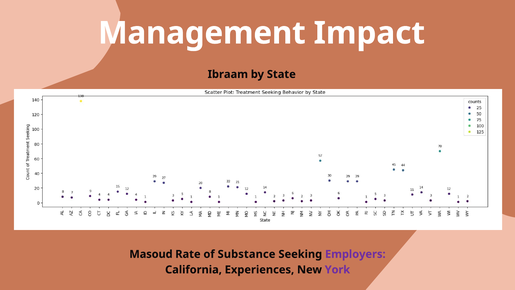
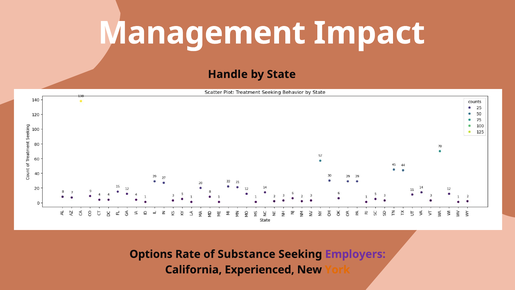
Ibraam: Ibraam -> Handle (228, 74)
Masoud: Masoud -> Options (151, 254)
Experiences: Experiences -> Experienced (260, 269)
York colour: purple -> orange (337, 269)
